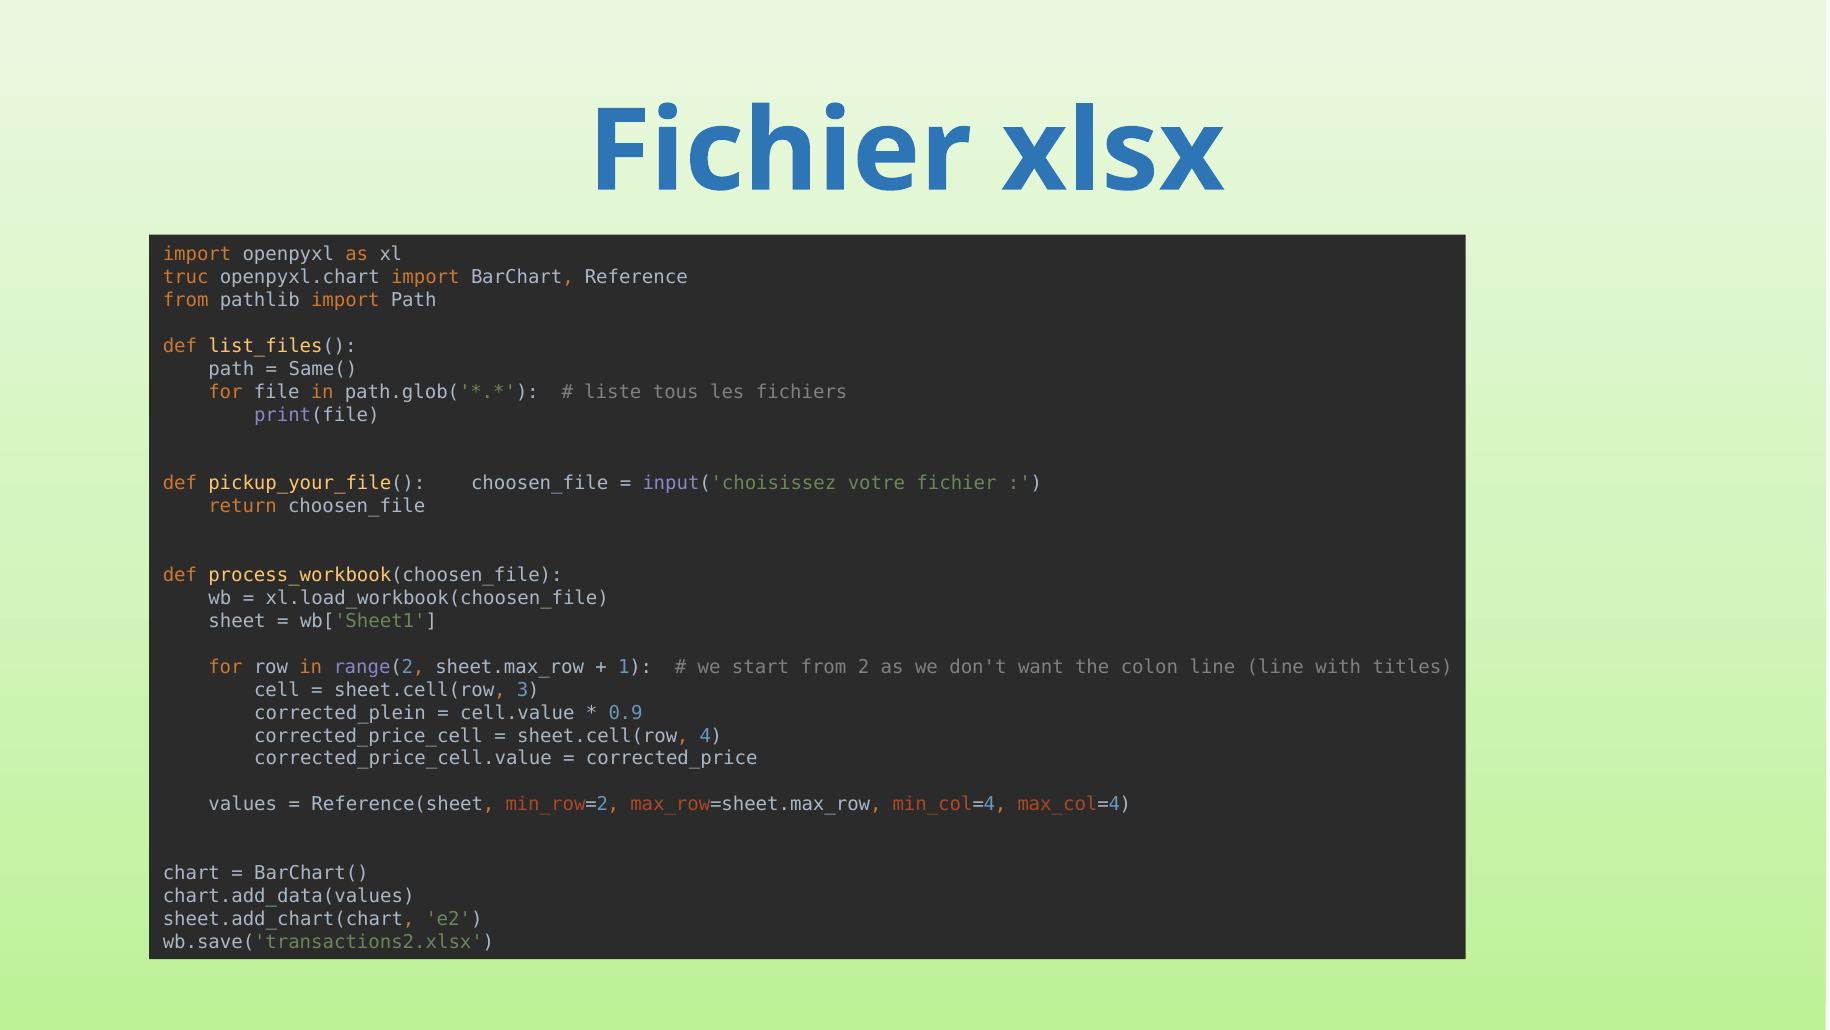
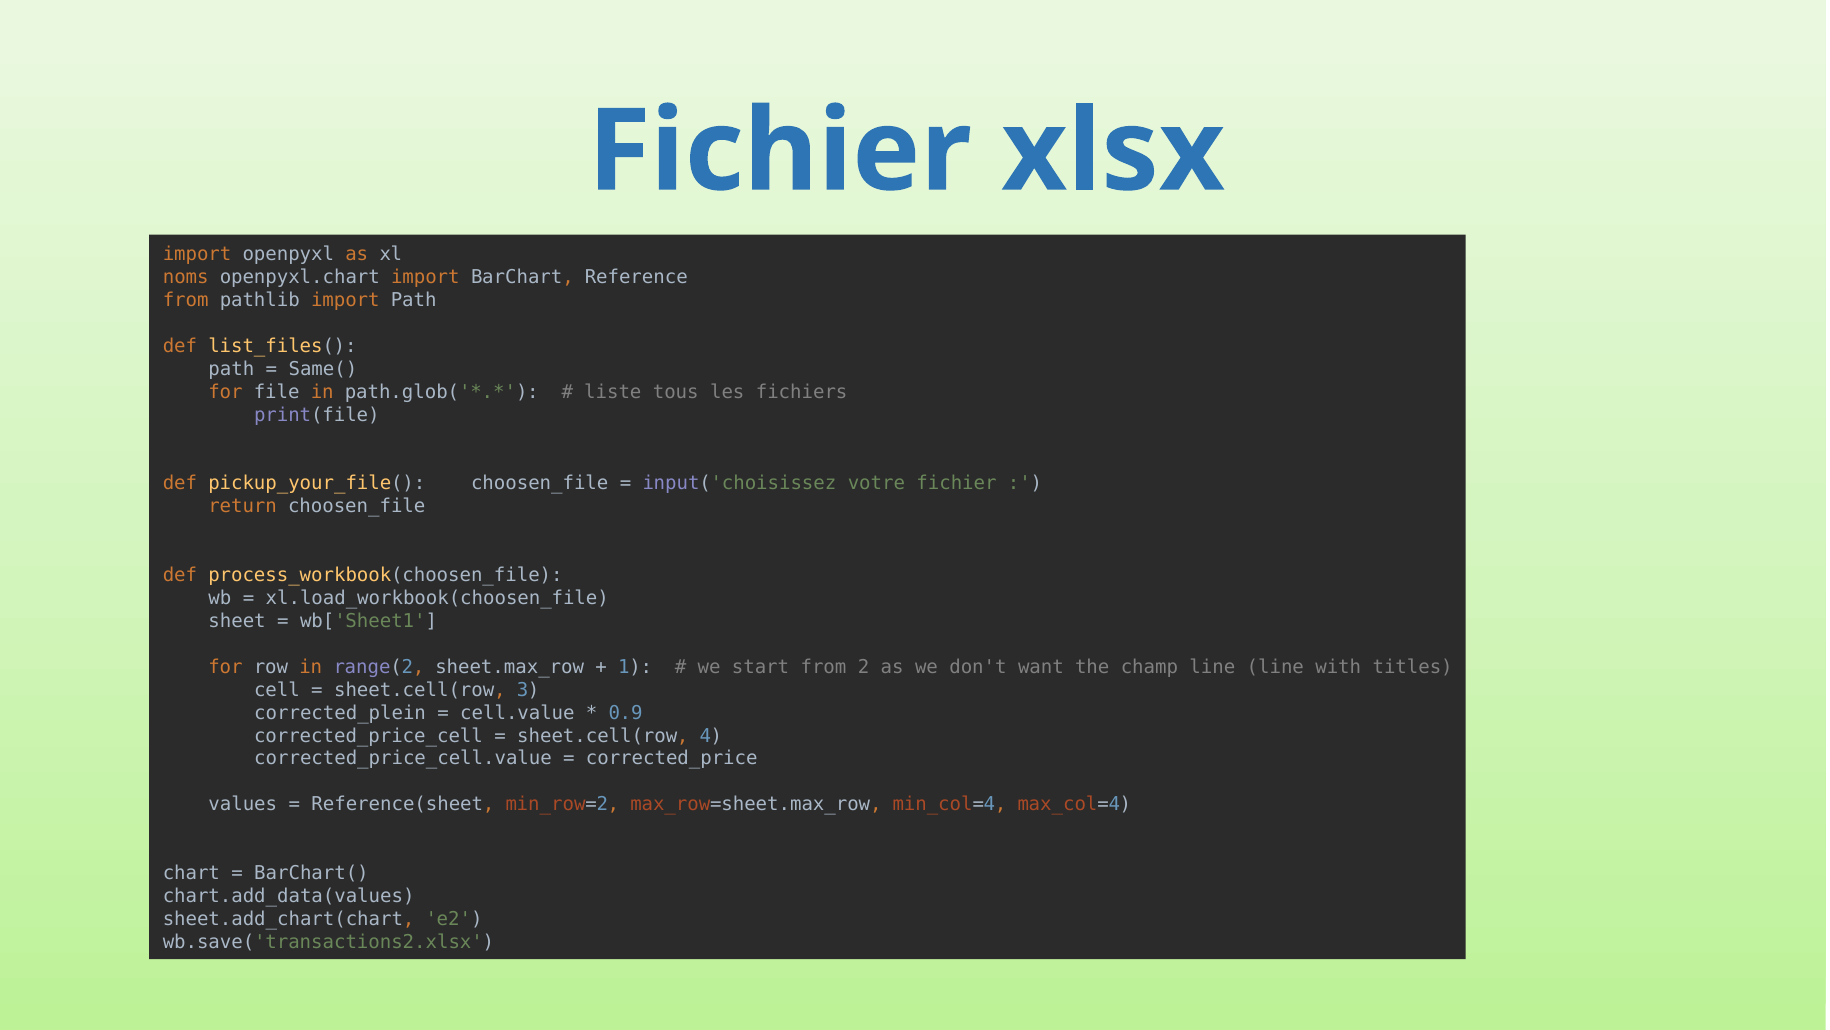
truc: truc -> noms (186, 277)
colon: colon -> champ (1149, 667)
